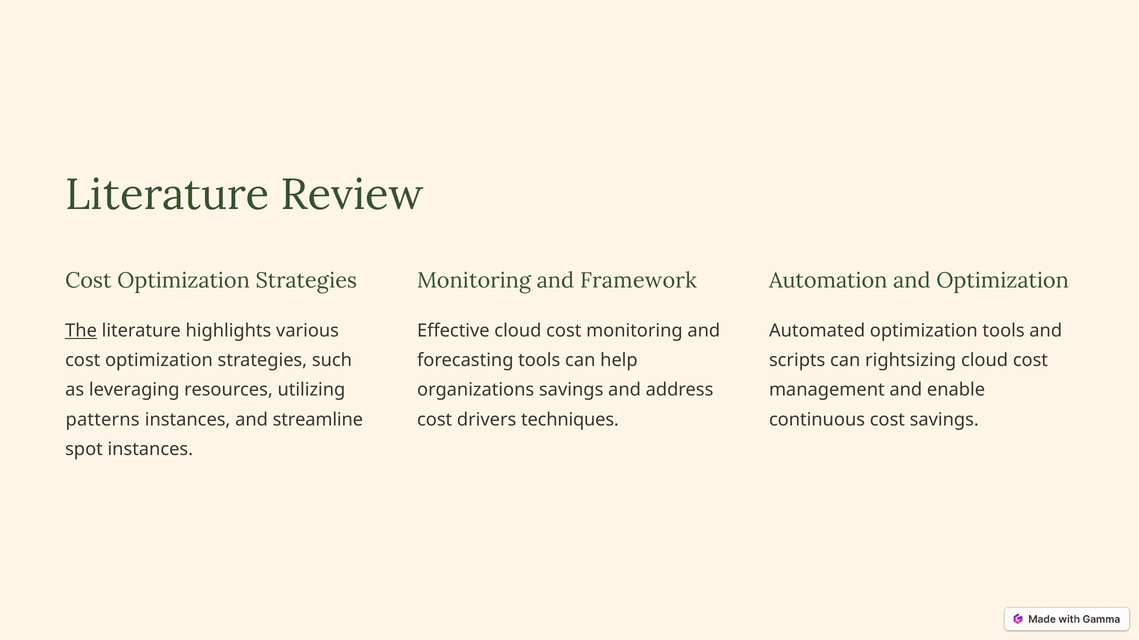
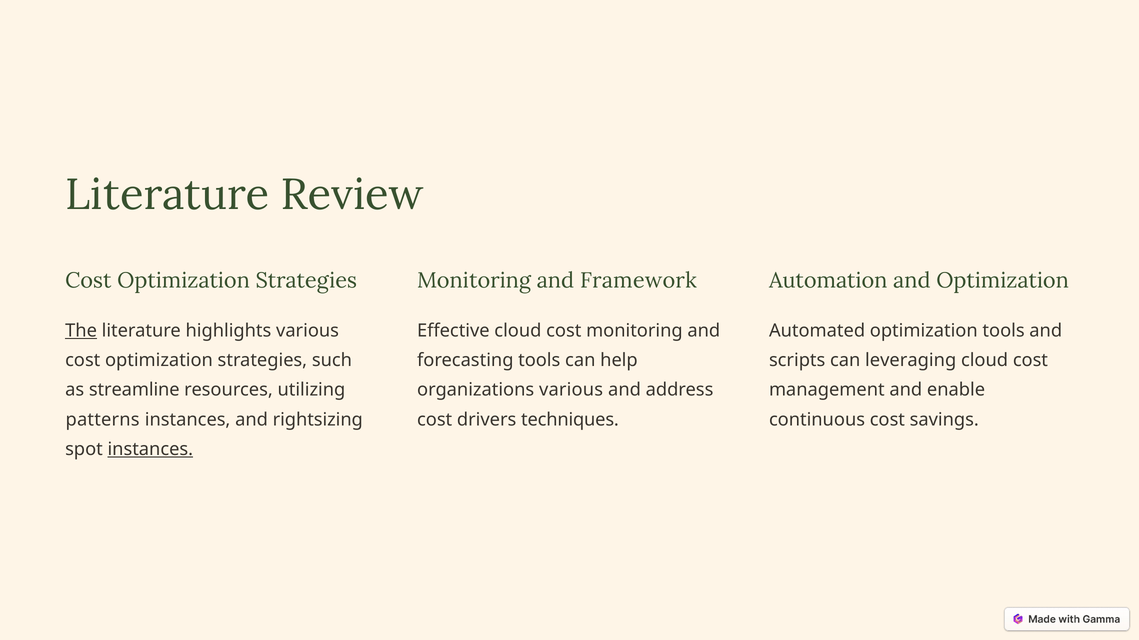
rightsizing: rightsizing -> leveraging (911, 361)
leveraging: leveraging -> streamline (134, 390)
organizations savings: savings -> various (571, 390)
streamline: streamline -> rightsizing (318, 420)
instances underline: none -> present (150, 450)
